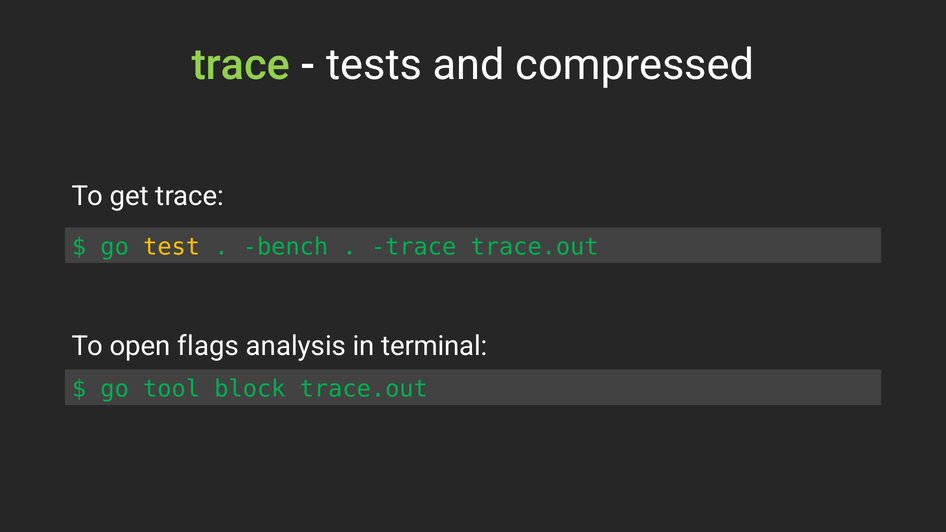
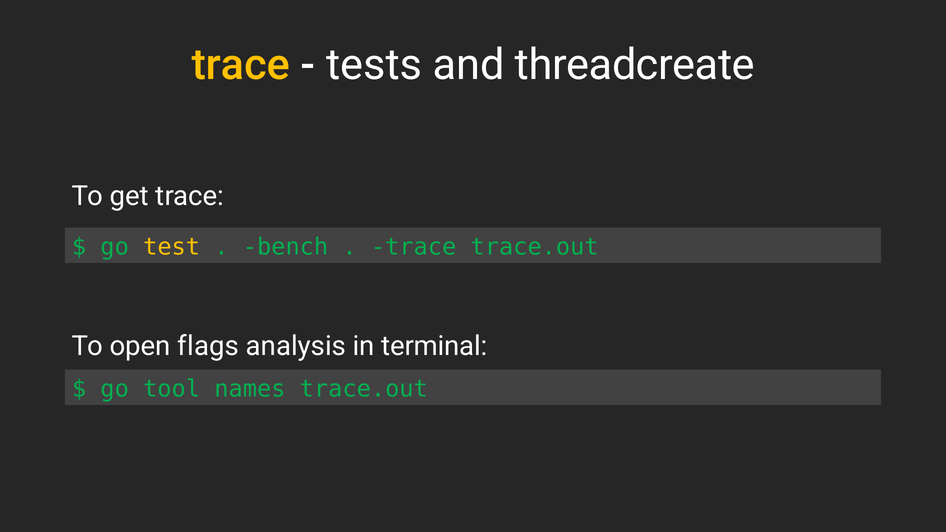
trace colour: light green -> yellow (241, 65)
compressed: compressed -> threadcreate (635, 65)
block: block -> names (250, 389)
